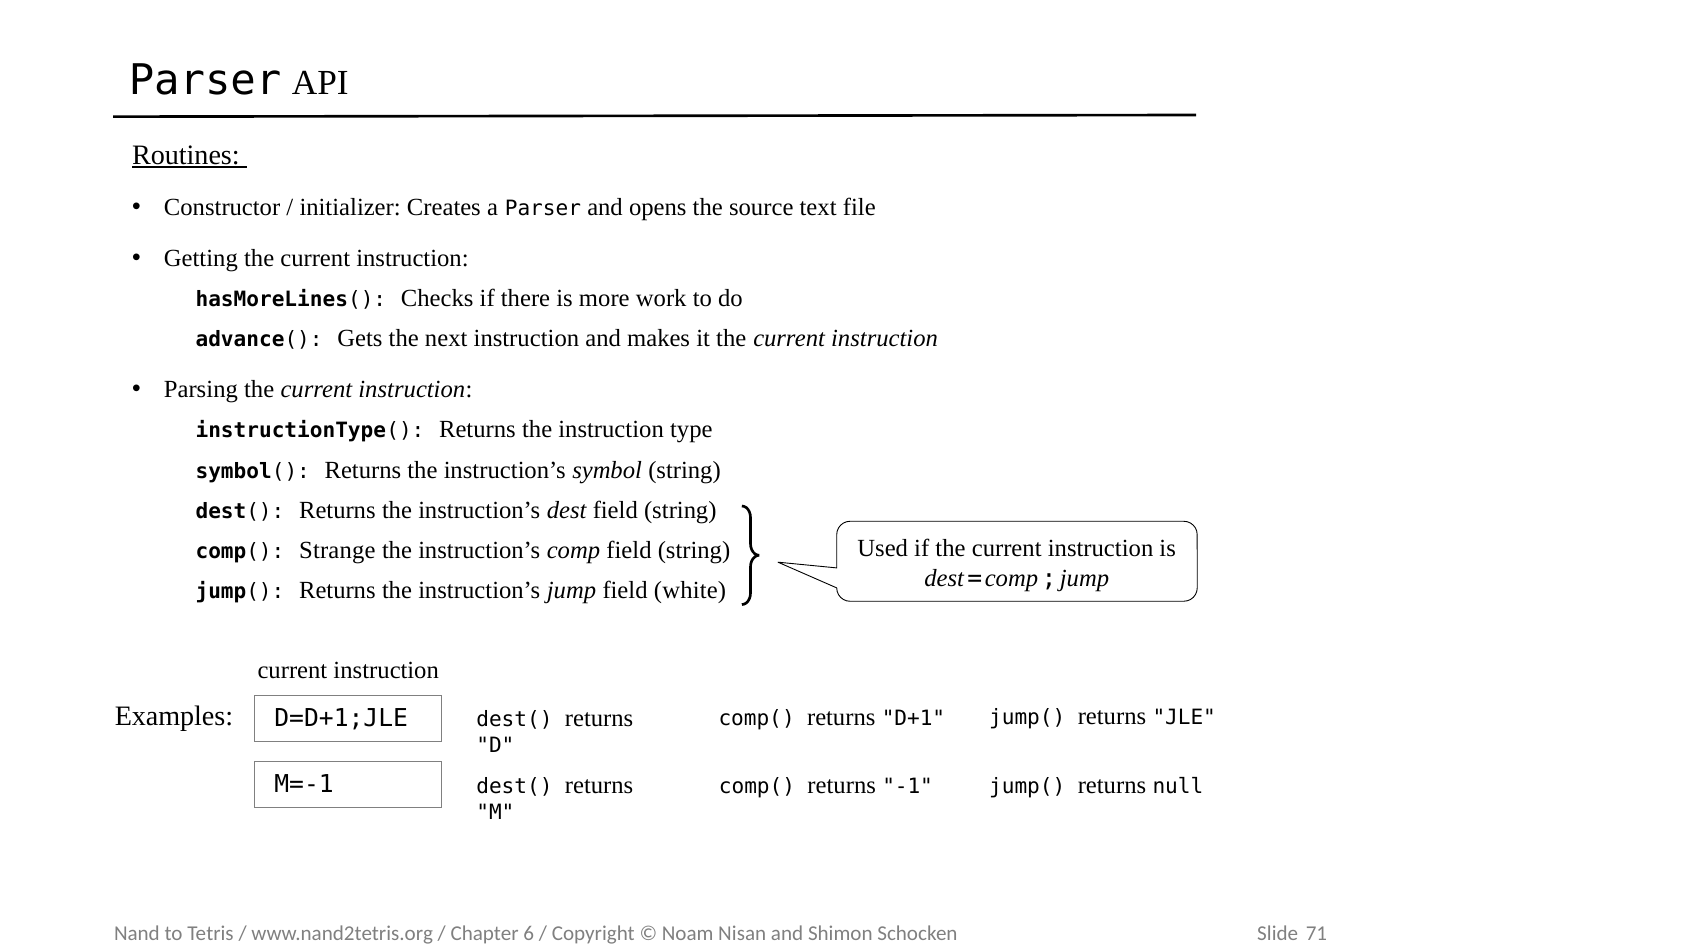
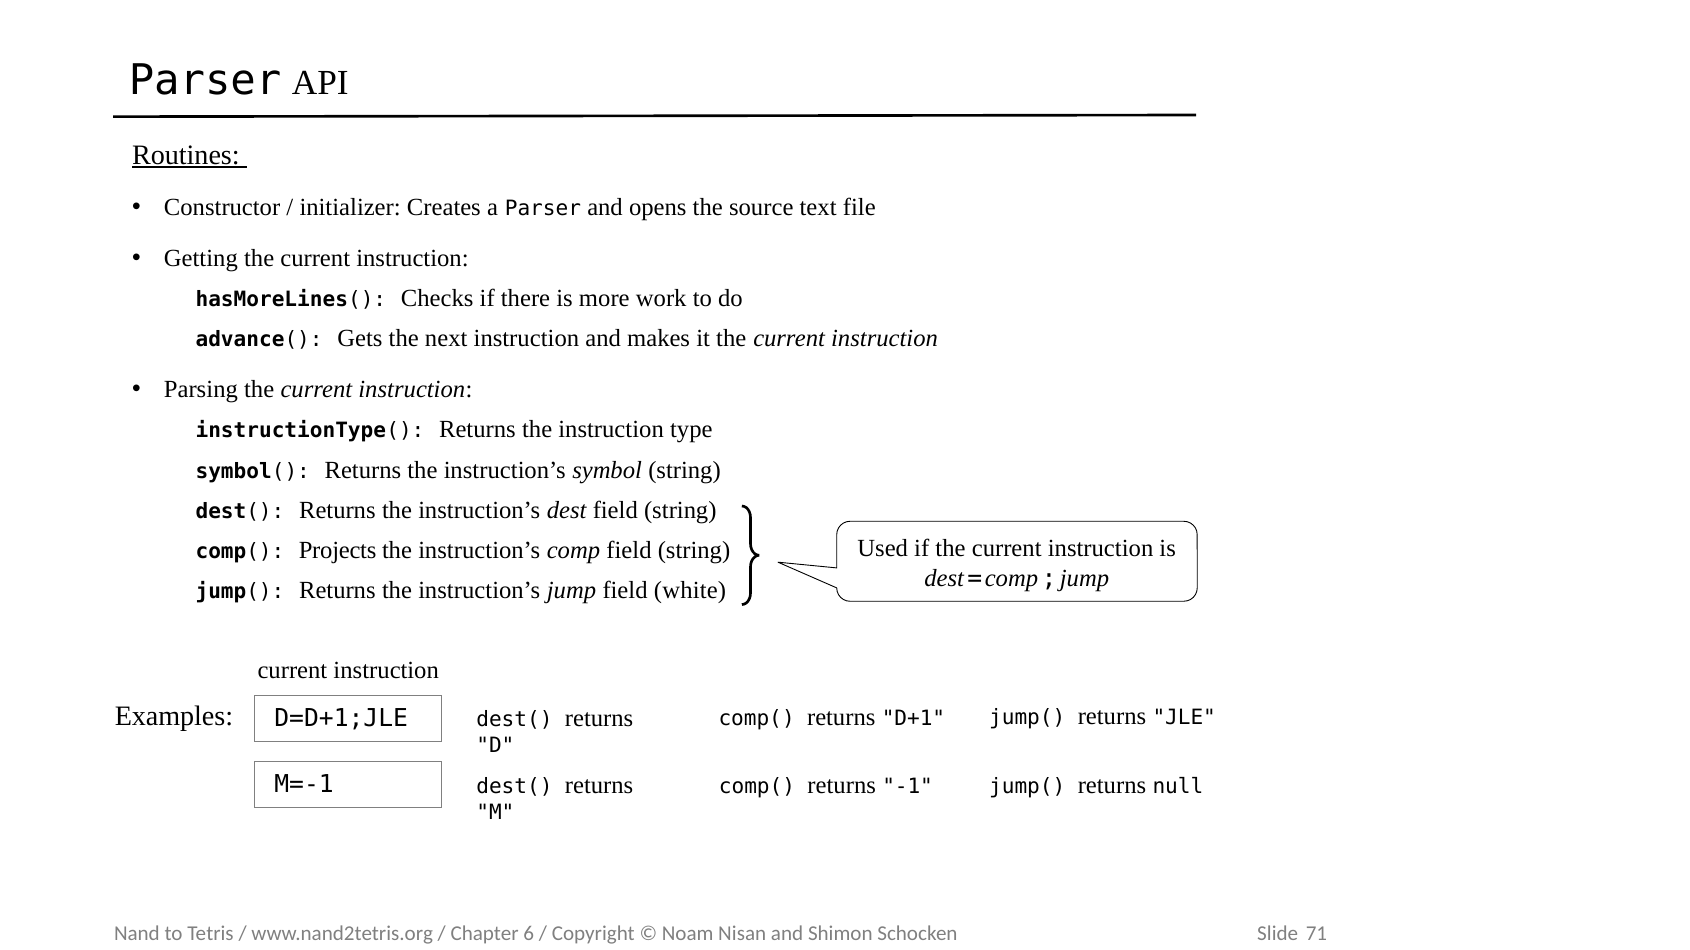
Strange: Strange -> Projects (338, 551)
